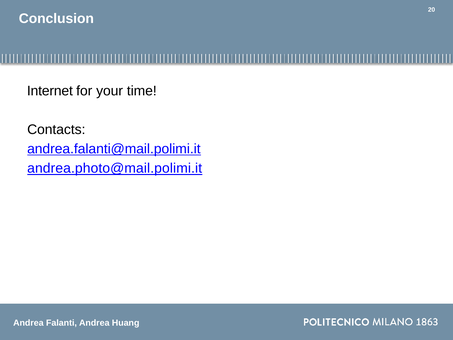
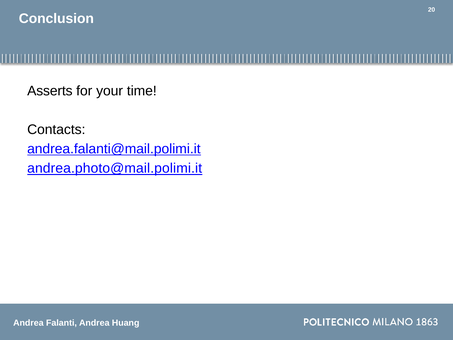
Internet: Internet -> Asserts (50, 91)
